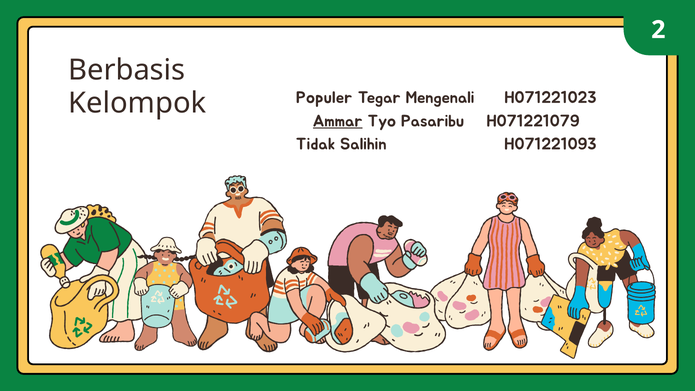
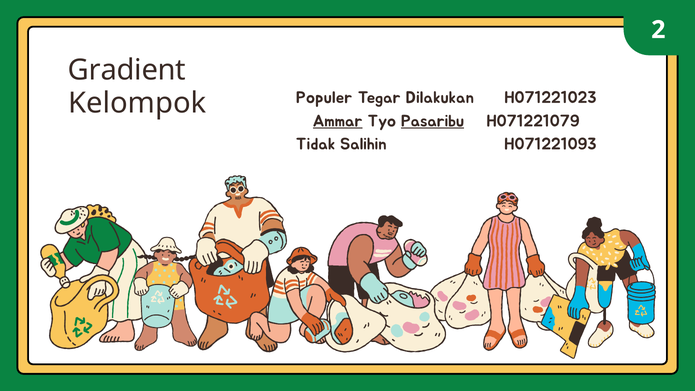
Berbasis: Berbasis -> Gradient (127, 70)
Mengenali: Mengenali -> Dilakukan (440, 98)
Pasaribu underline: none -> present (433, 121)
